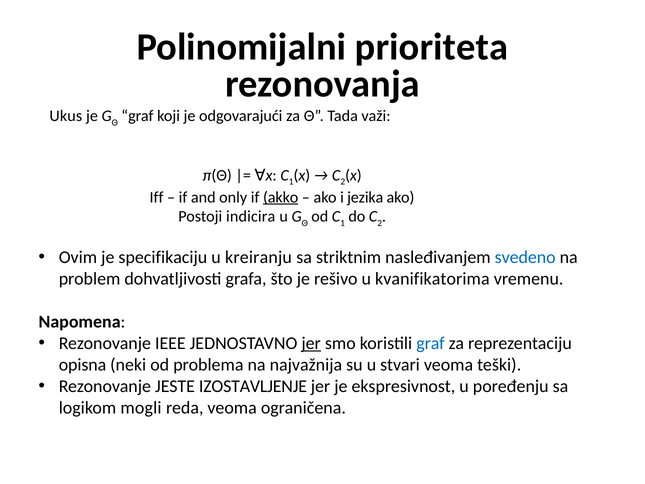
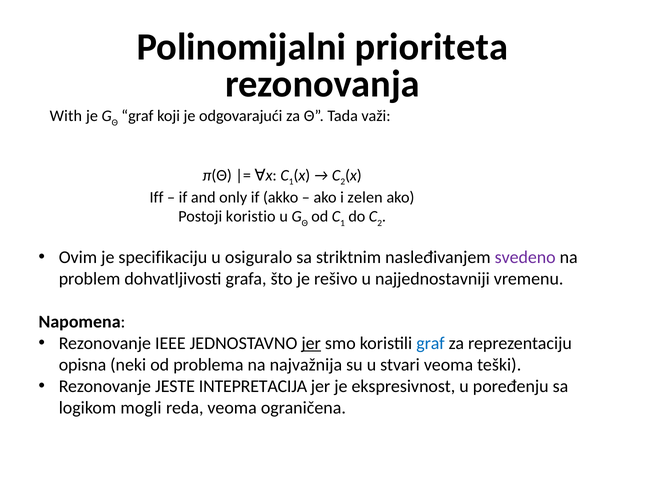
Ukus: Ukus -> With (66, 116)
akko underline: present -> none (281, 197)
jezika: jezika -> zelen (365, 197)
indicira: indicira -> koristio (251, 217)
kreiranju: kreiranju -> osiguralo (259, 257)
svedeno colour: blue -> purple (525, 257)
kvanifikatorima: kvanifikatorima -> najjednostavniji (432, 279)
IZOSTAVLJENJE: IZOSTAVLJENJE -> INTEPRETACIJA (253, 386)
